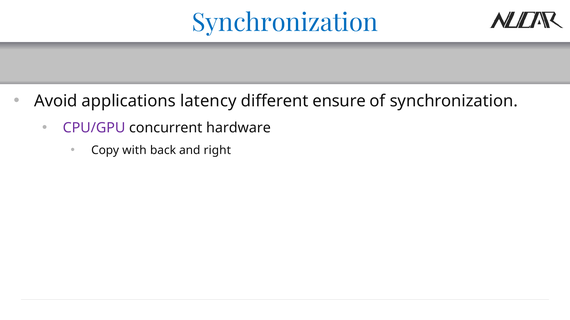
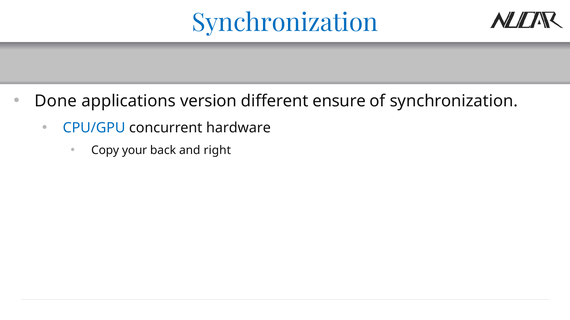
Avoid: Avoid -> Done (56, 101)
latency: latency -> version (208, 101)
CPU/GPU colour: purple -> blue (94, 128)
with: with -> your (135, 151)
